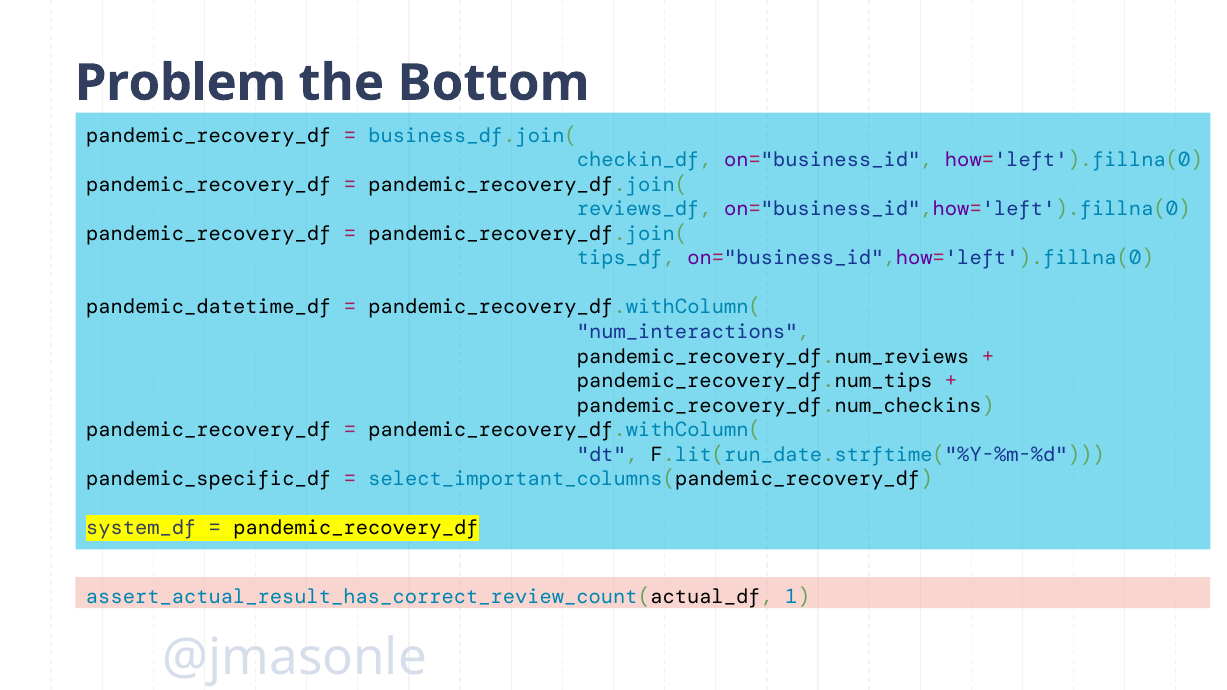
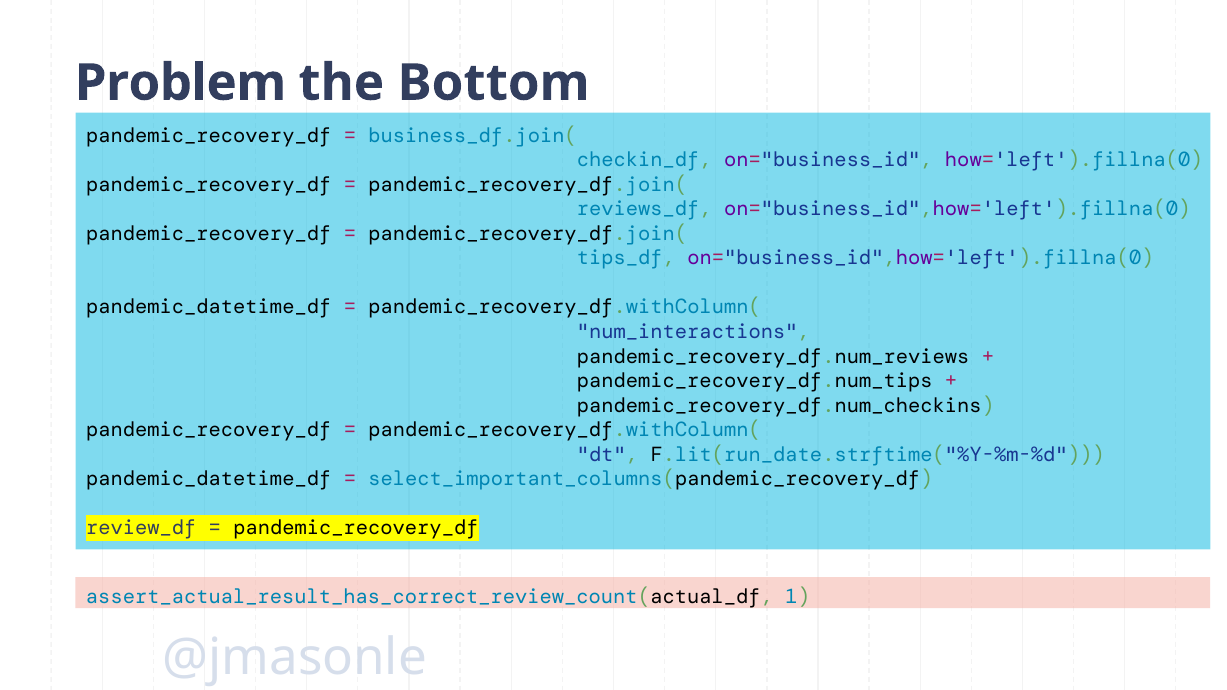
pandemic_specific_df: pandemic_specific_df -> pandemic_datetime_df (209, 479)
system_df: system_df -> review_df (141, 528)
